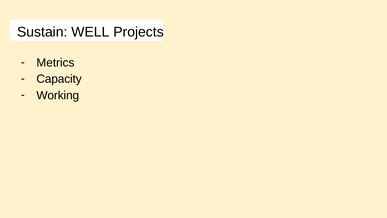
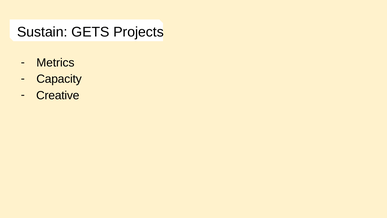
WELL: WELL -> GETS (90, 32)
Working: Working -> Creative (58, 95)
